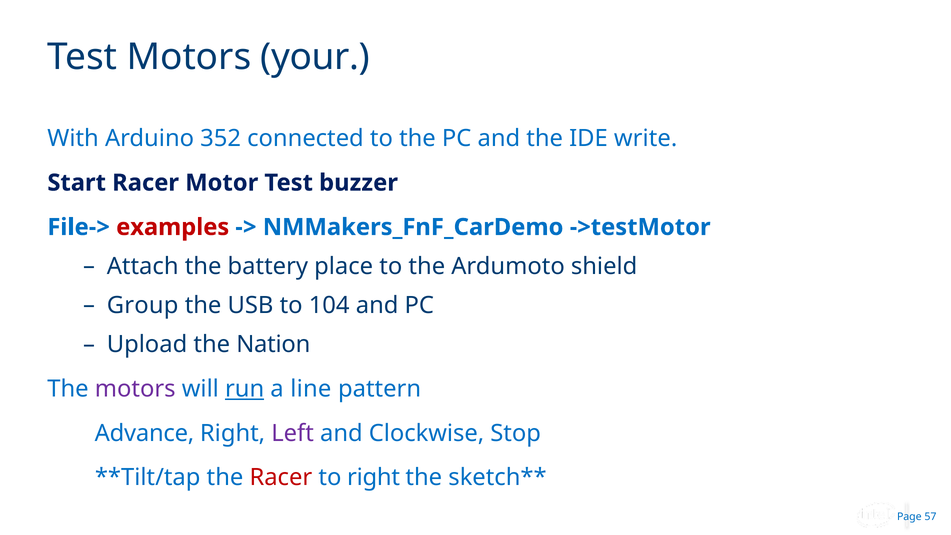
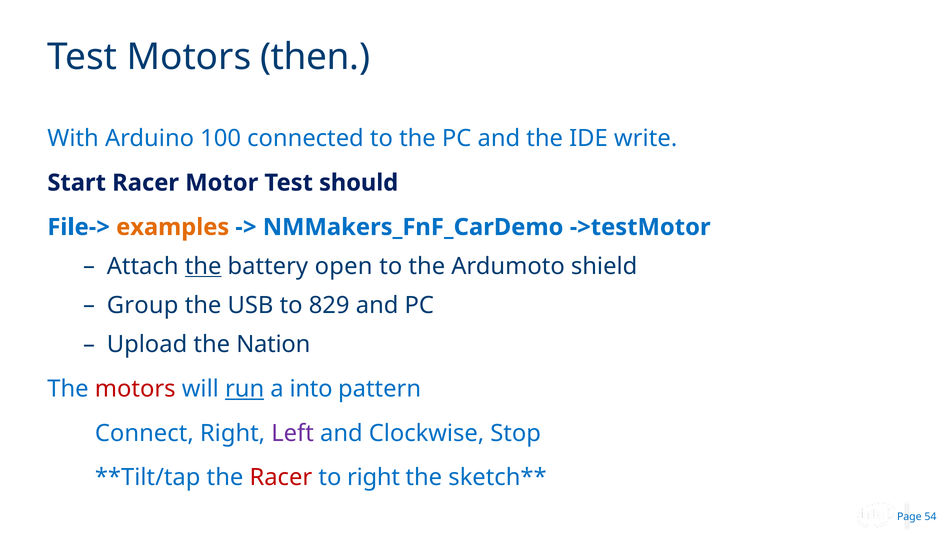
your: your -> then (315, 57)
352: 352 -> 100 (221, 138)
buzzer: buzzer -> should (359, 183)
examples colour: red -> orange (173, 227)
the underline: none -> present (203, 266)
place: place -> open (344, 266)
104: 104 -> 829 (329, 305)
motors colour: purple -> red (135, 389)
line: line -> into (311, 389)
Advance: Advance -> Connect (144, 433)
57: 57 -> 54 (930, 517)
